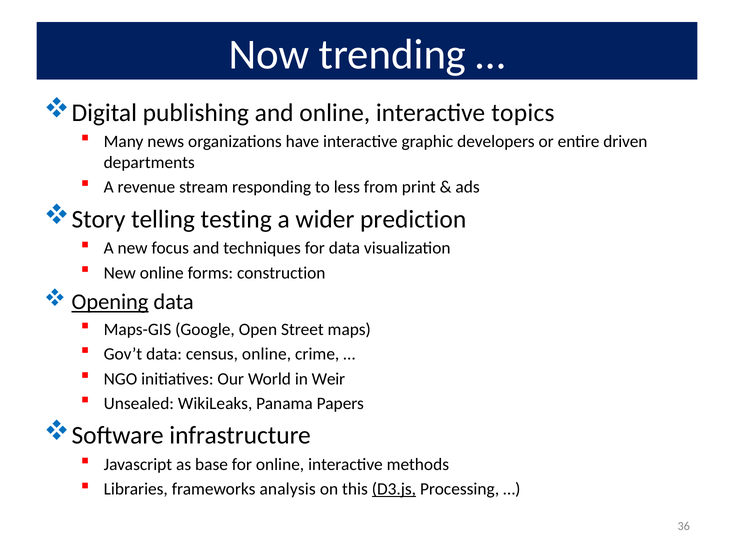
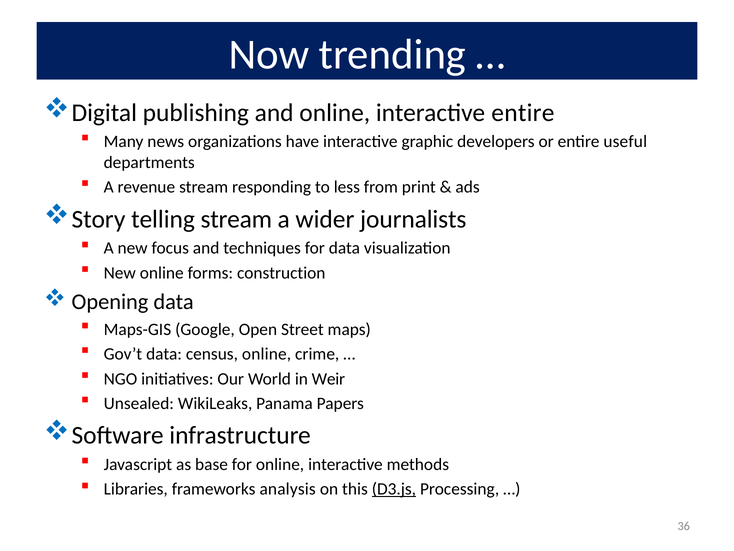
interactive topics: topics -> entire (523, 112)
driven: driven -> useful (625, 141)
telling testing: testing -> stream (236, 219)
prediction: prediction -> journalists (413, 219)
Opening underline: present -> none (110, 302)
